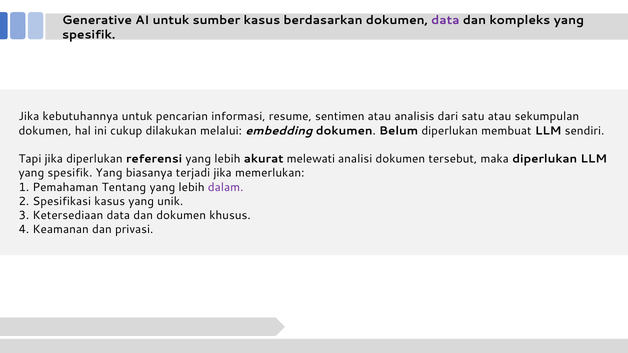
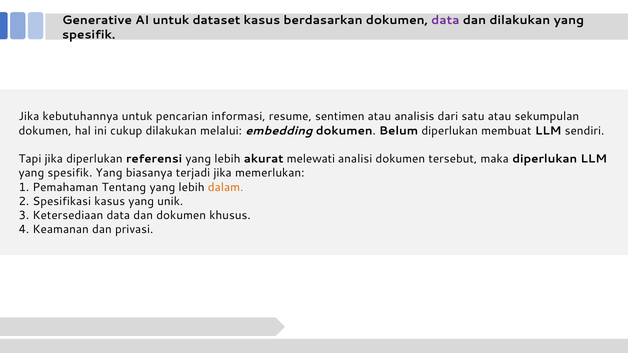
sumber: sumber -> dataset (216, 20)
dan kompleks: kompleks -> dilakukan (520, 20)
dalam colour: purple -> orange (226, 187)
